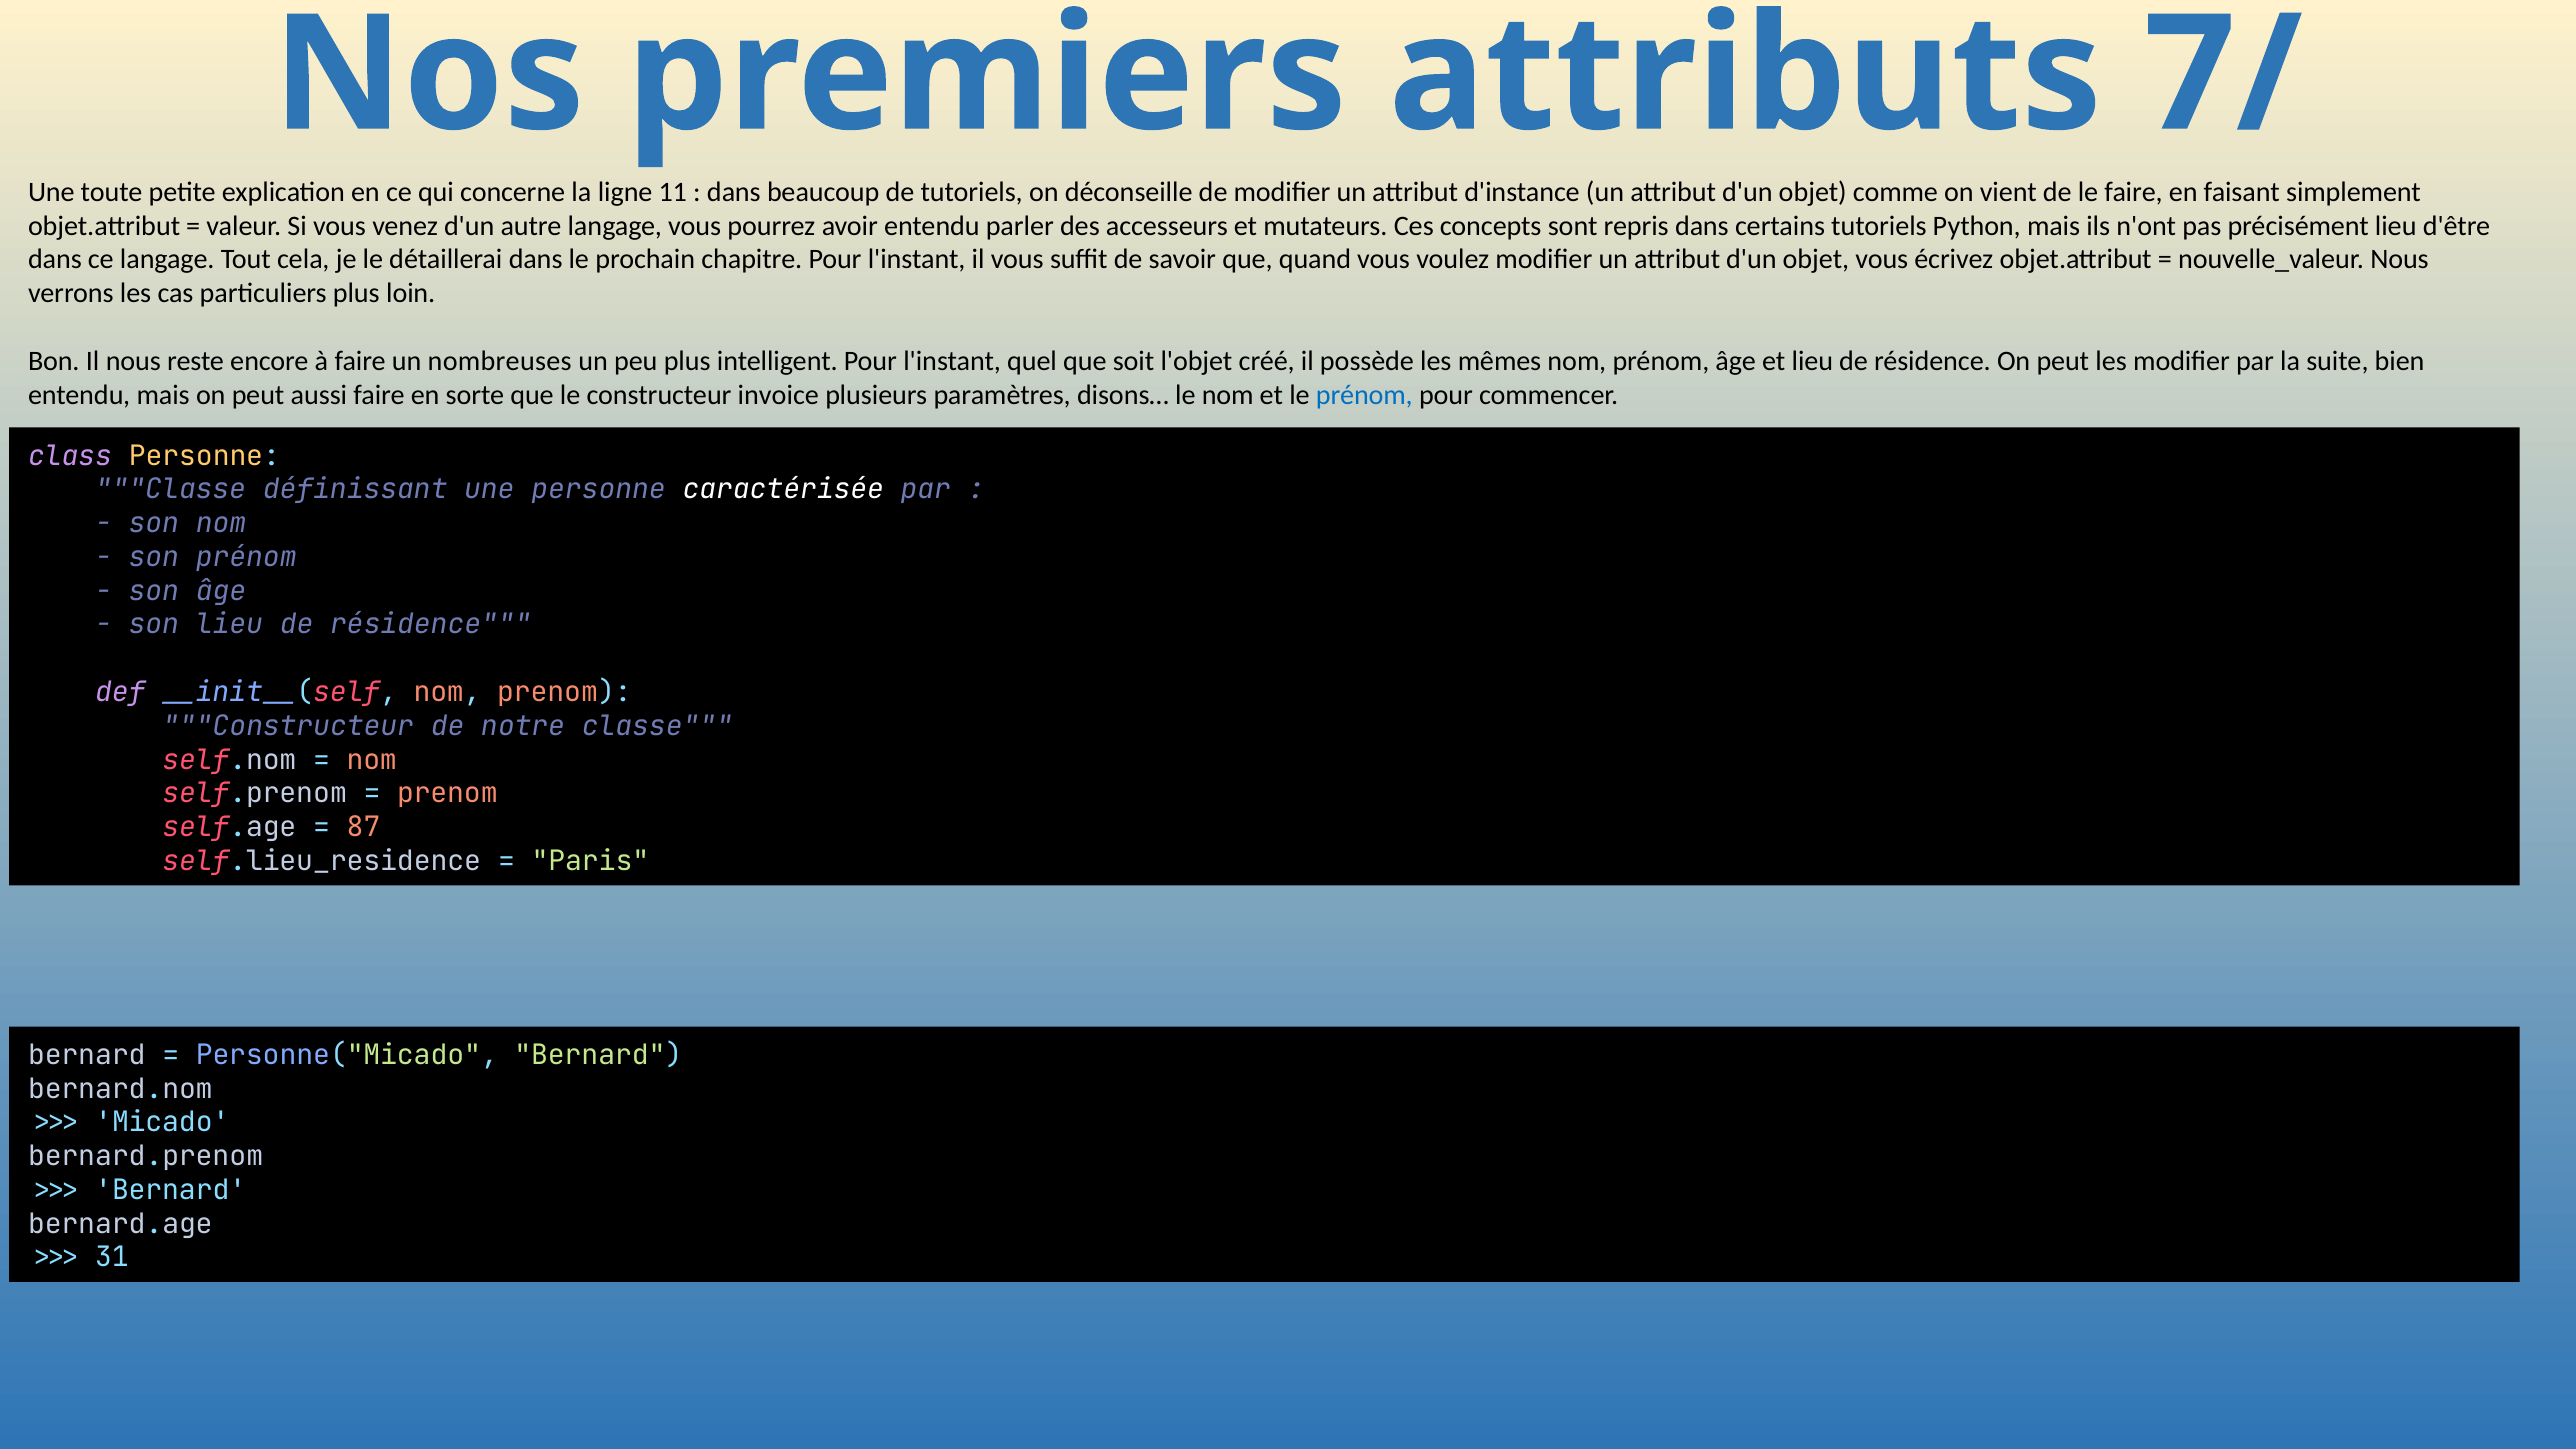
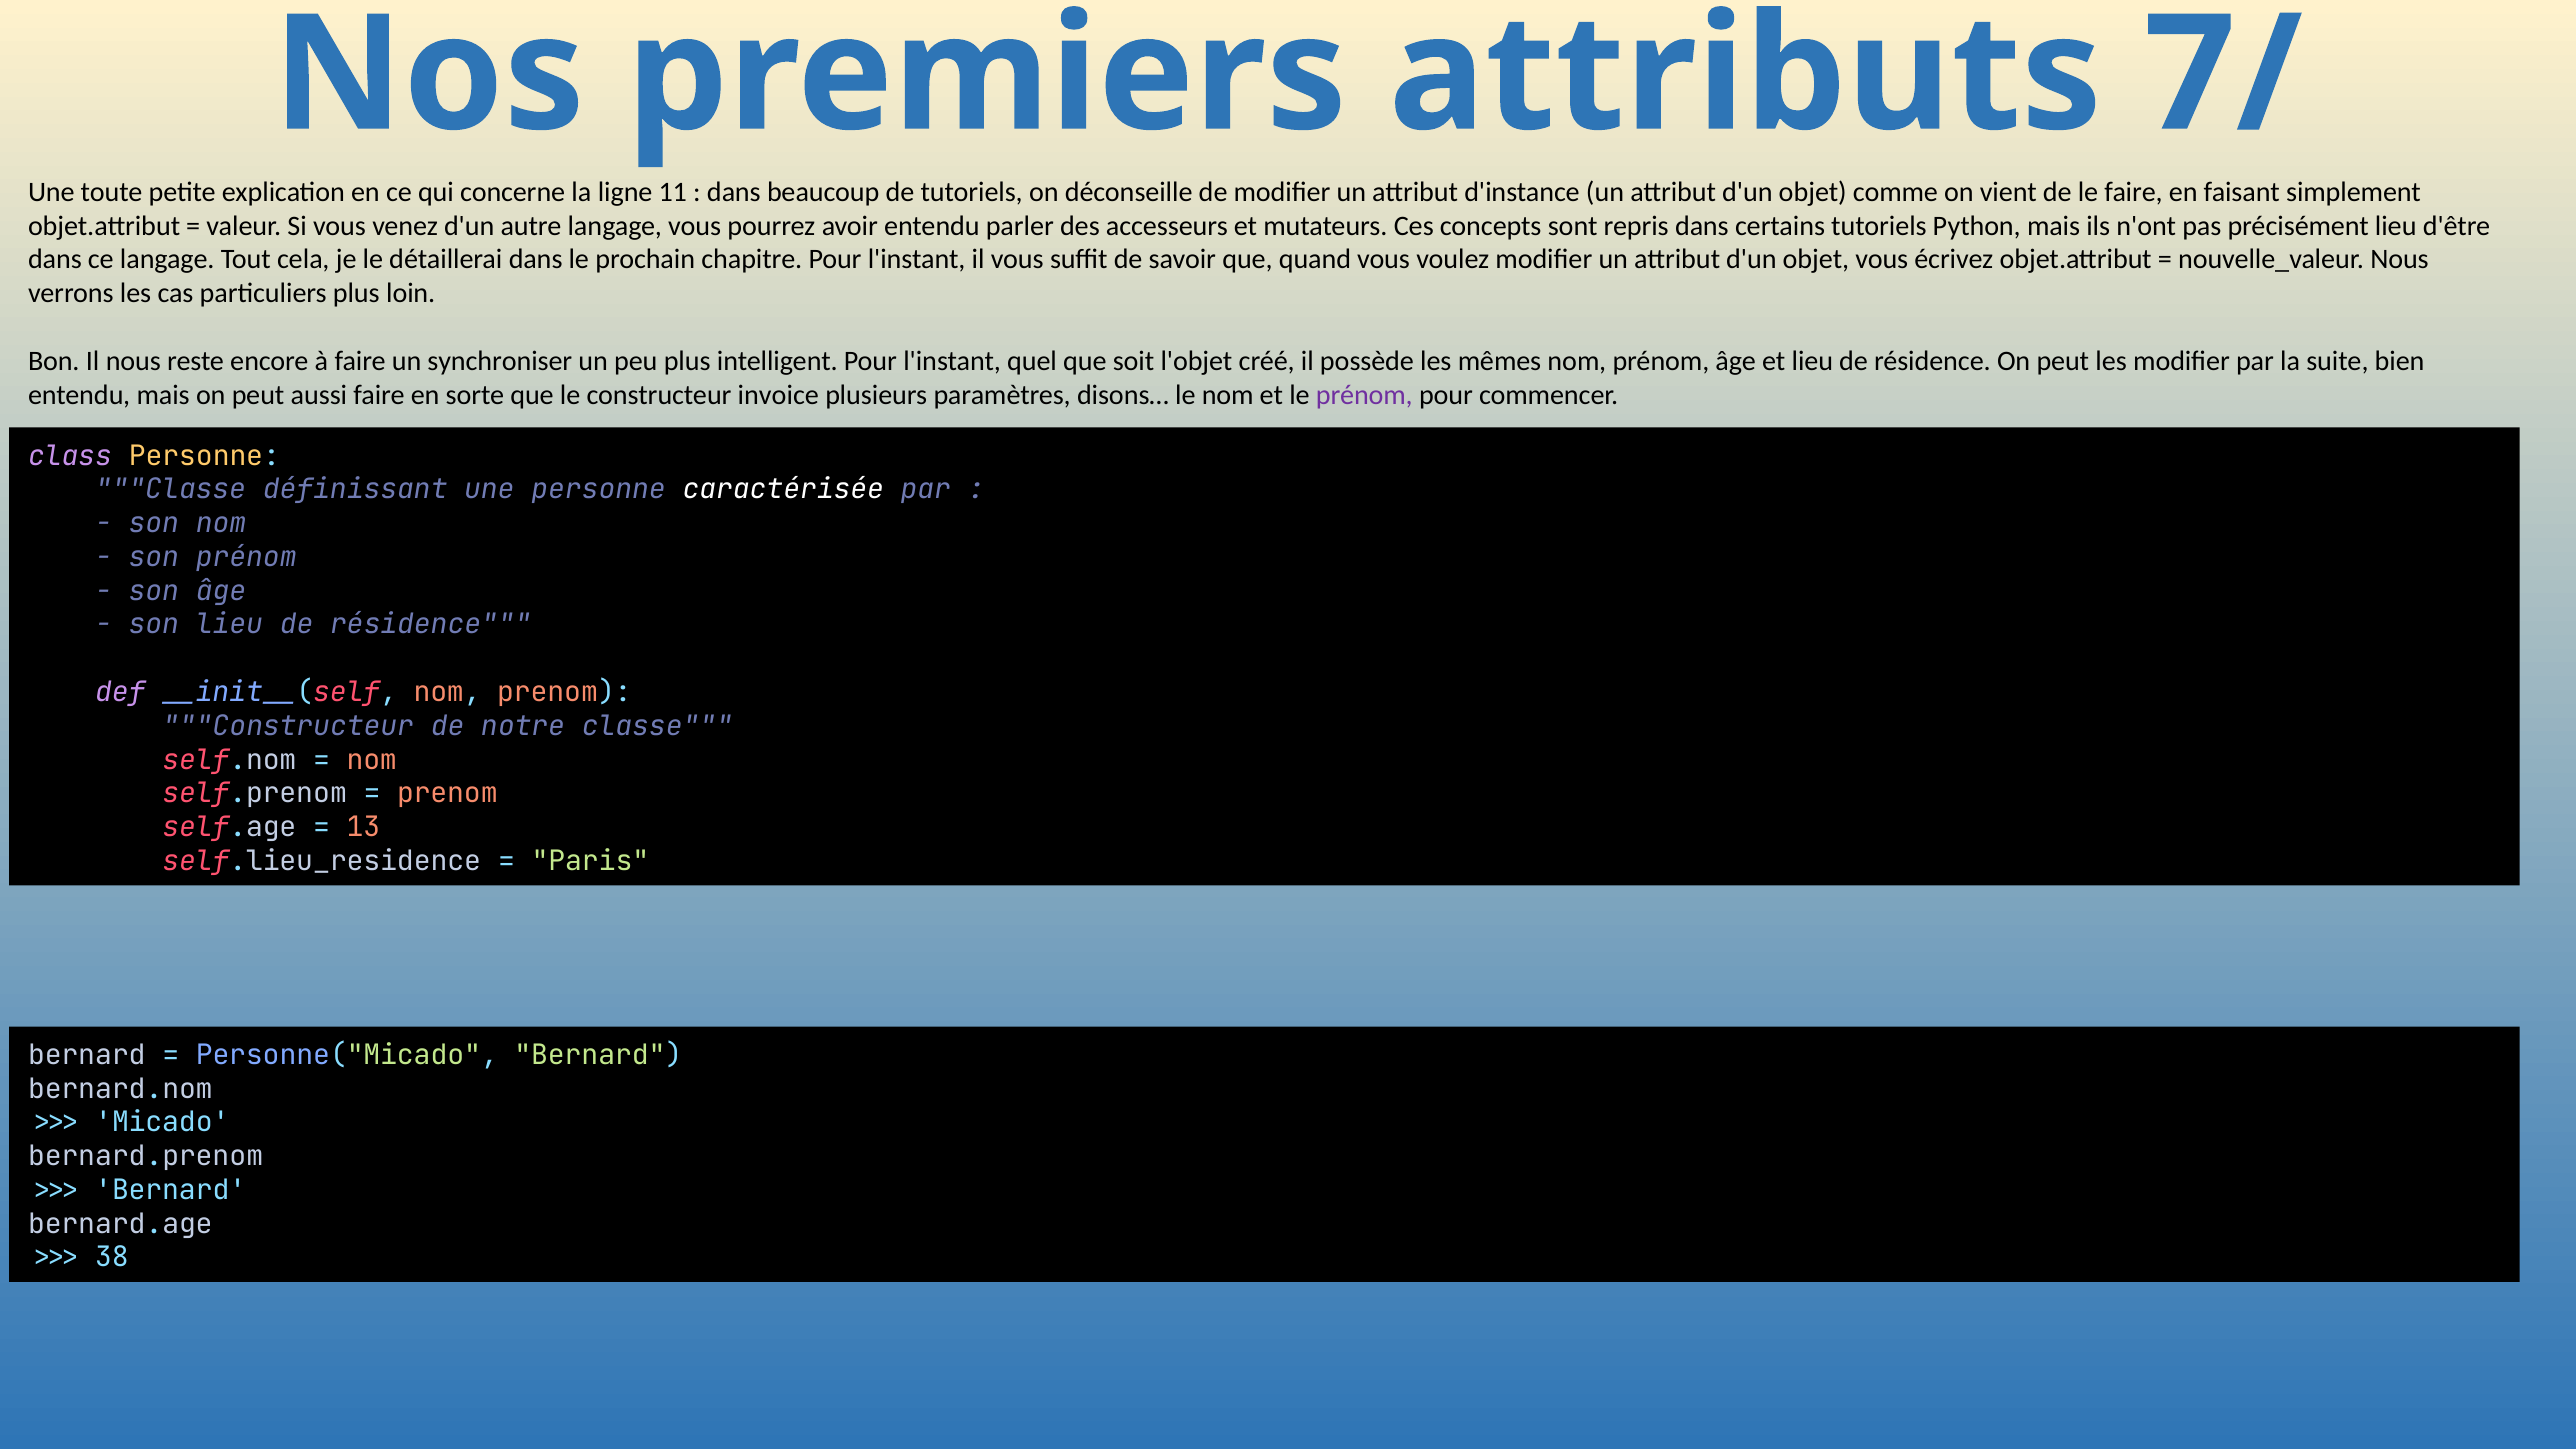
nombreuses: nombreuses -> synchroniser (500, 361)
prénom colour: blue -> purple (1364, 395)
87: 87 -> 13 (363, 827)
31: 31 -> 38 (112, 1258)
